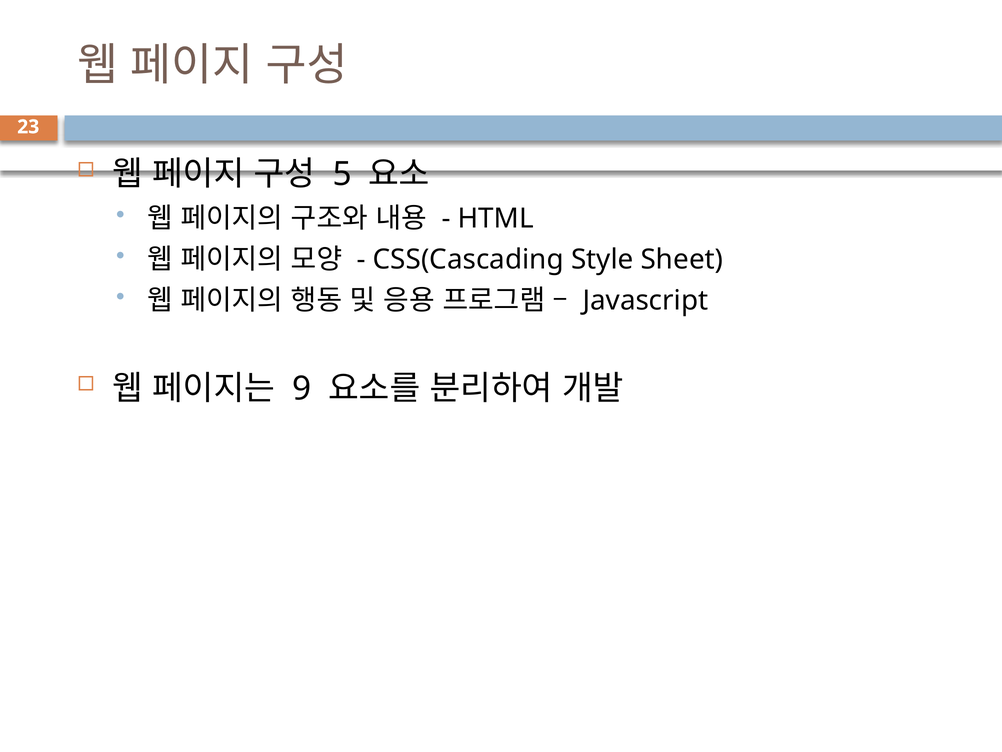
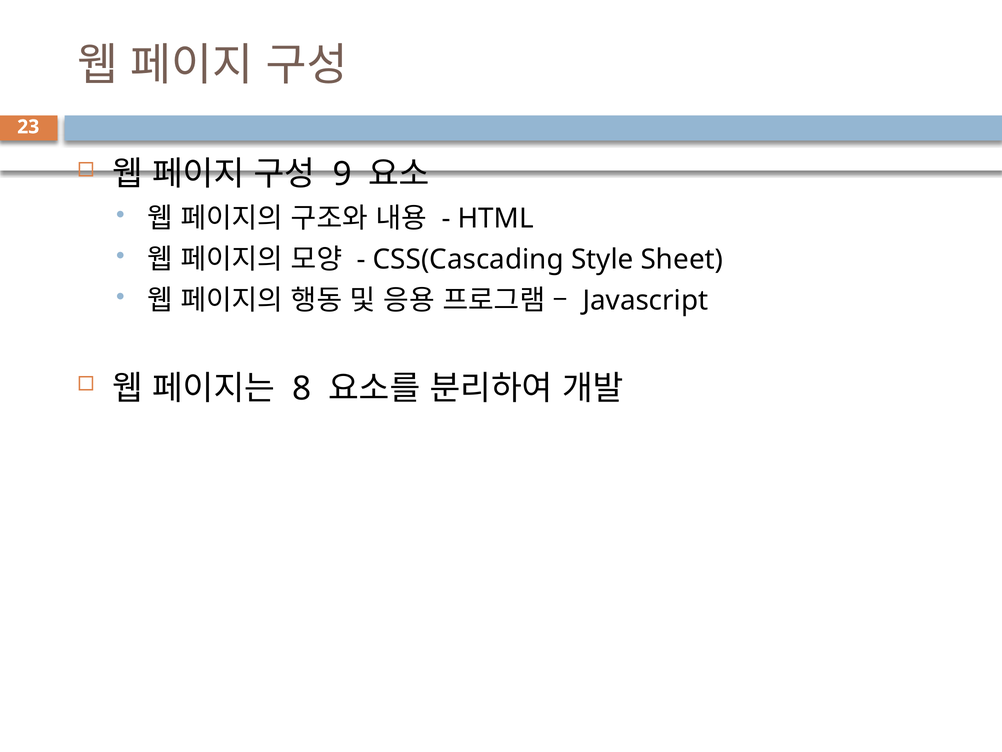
5: 5 -> 9 (342, 174)
9: 9 -> 8 (302, 388)
